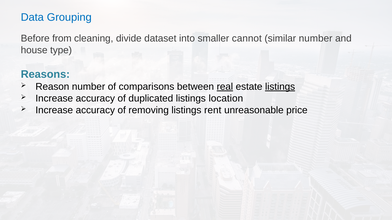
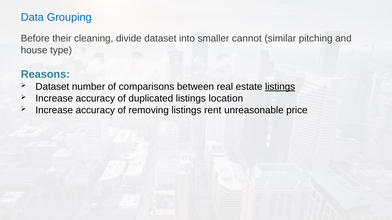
from: from -> their (62, 39)
similar number: number -> pitching (316, 39)
Reason: Reason -> Dataset (52, 87)
real underline: present -> none (225, 87)
